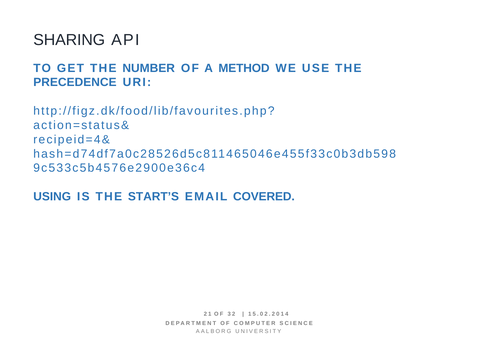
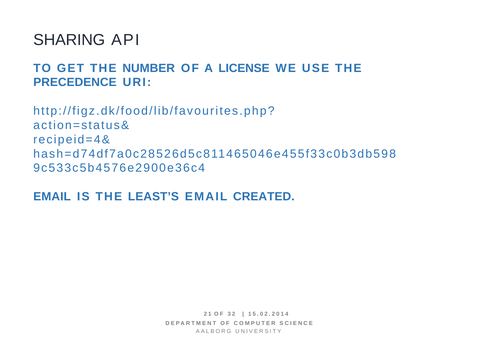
METHOD: METHOD -> LICENSE (244, 68)
USING: USING -> EMAIL (52, 197)
START’S: START’S -> LEAST’S (153, 197)
COVERED: COVERED -> CREATED (264, 197)
